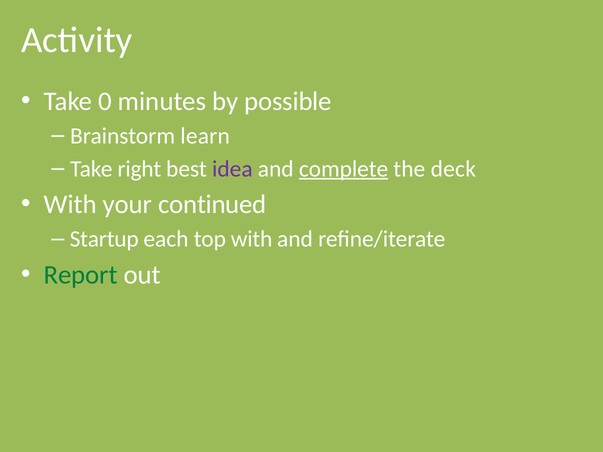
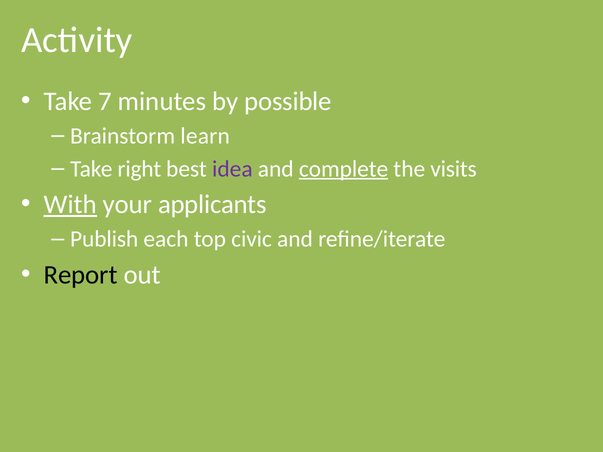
0: 0 -> 7 (105, 101)
deck: deck -> visits (454, 169)
With underline: none -> present (70, 205)
continued: continued -> applicants (212, 205)
Startup: Startup -> Publish (104, 239)
top with: with -> civic (252, 239)
Report colour: green -> black (81, 275)
